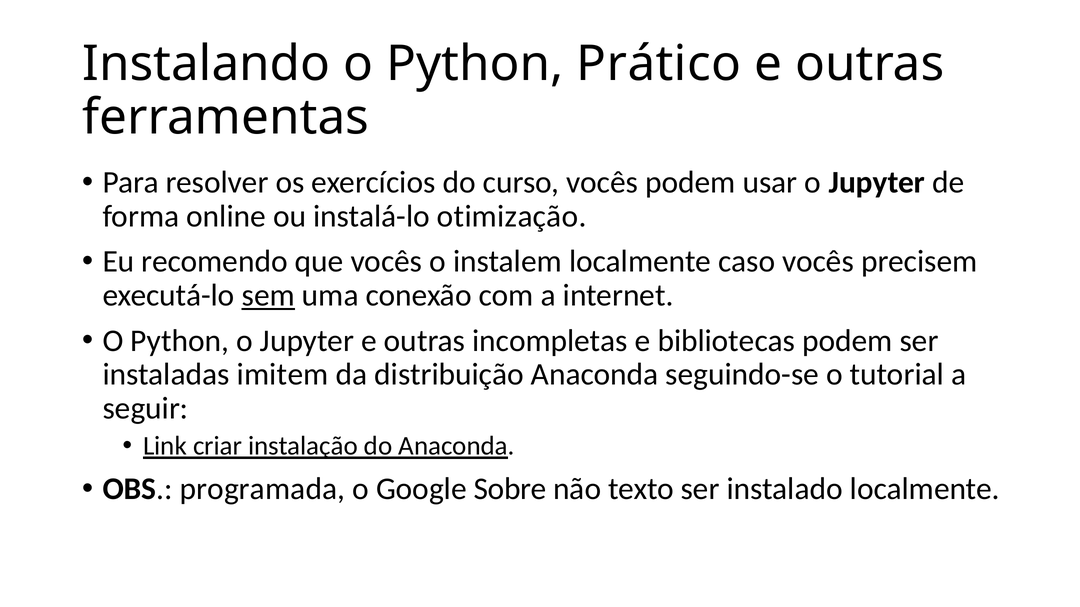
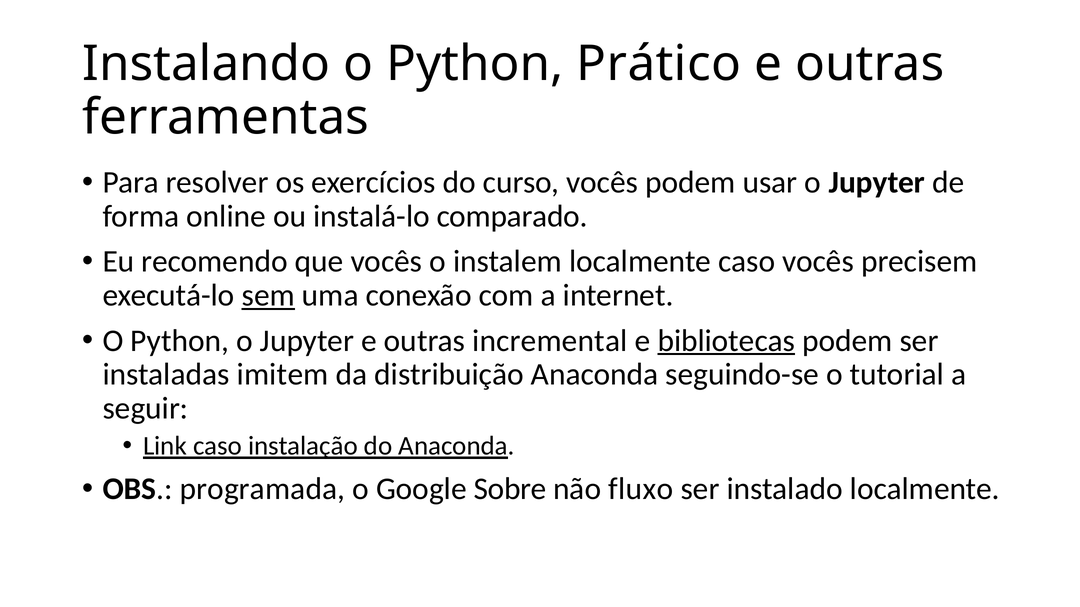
otimização: otimização -> comparado (512, 216)
incompletas: incompletas -> incremental (550, 341)
bibliotecas underline: none -> present (726, 341)
Link criar: criar -> caso (218, 446)
texto: texto -> fluxo (641, 489)
